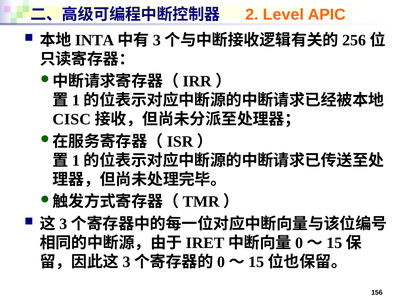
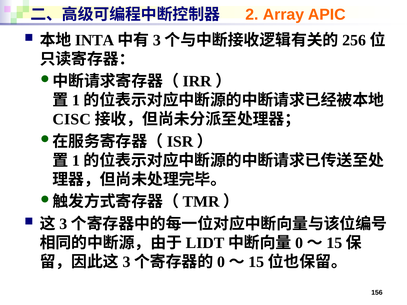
Level: Level -> Array (283, 15)
IRET: IRET -> LIDT (205, 243)
